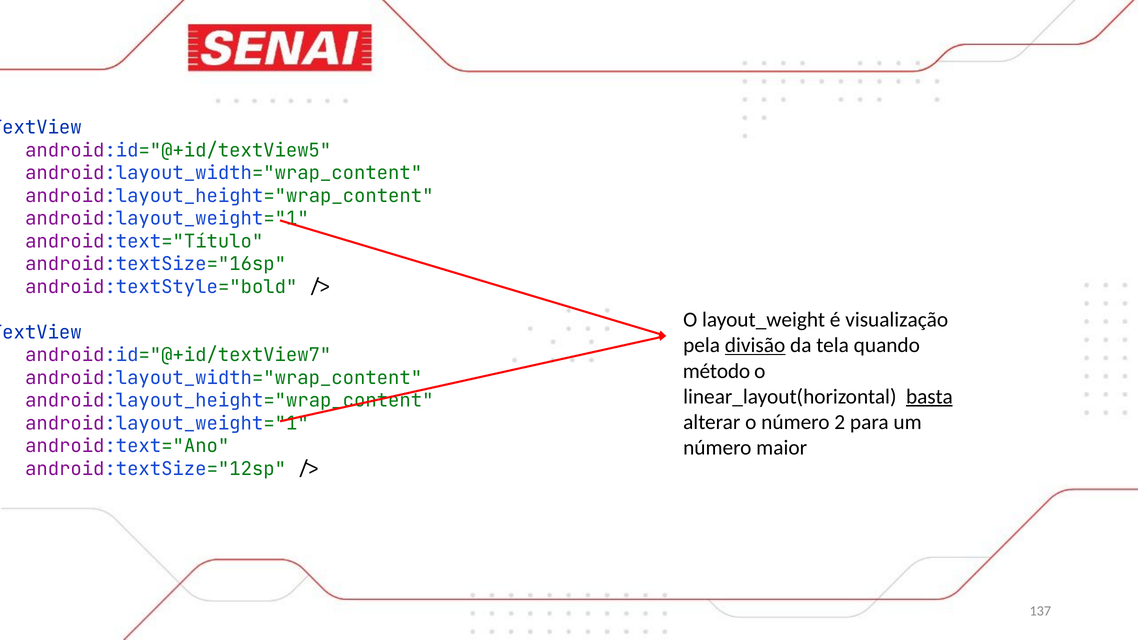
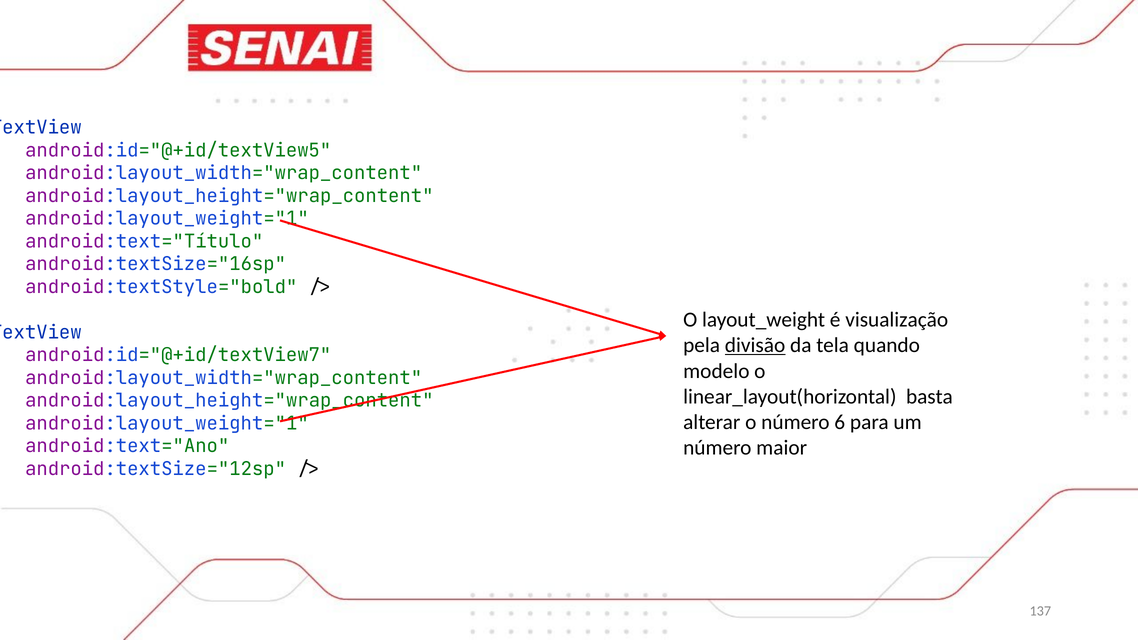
método: método -> modelo (716, 371)
basta underline: present -> none (929, 397)
2: 2 -> 6 (840, 422)
